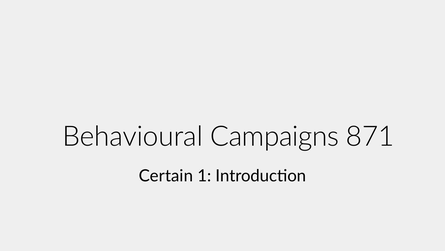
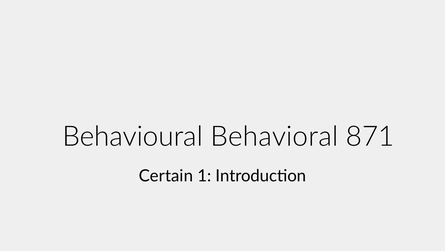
Campaigns: Campaigns -> Behavioral (274, 136)
